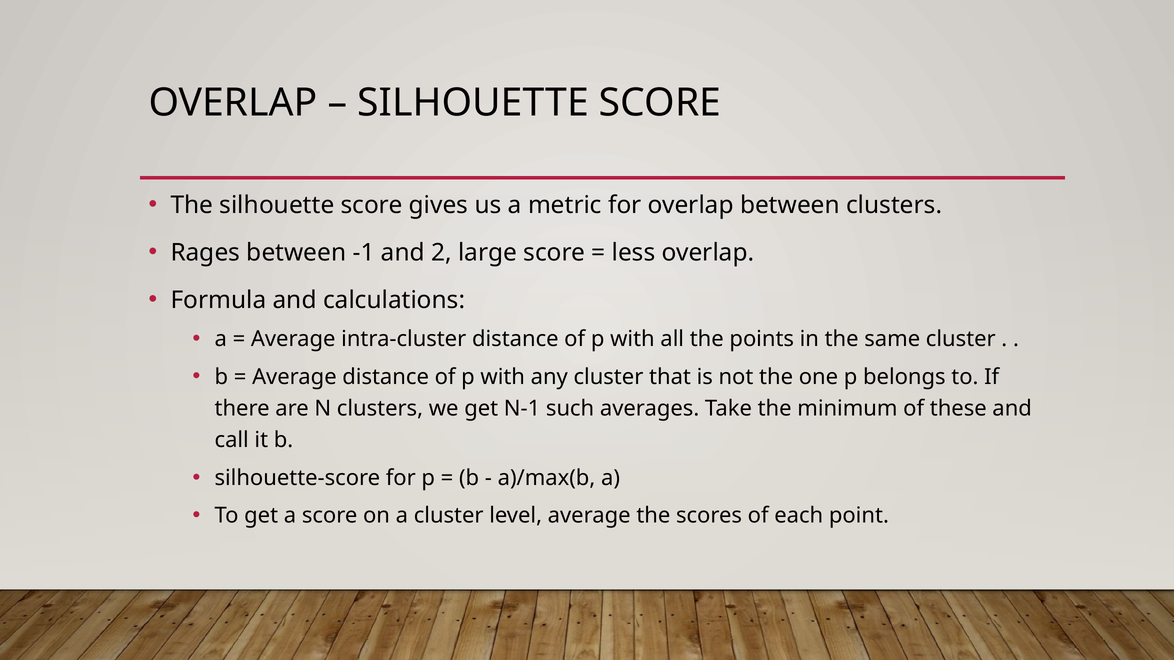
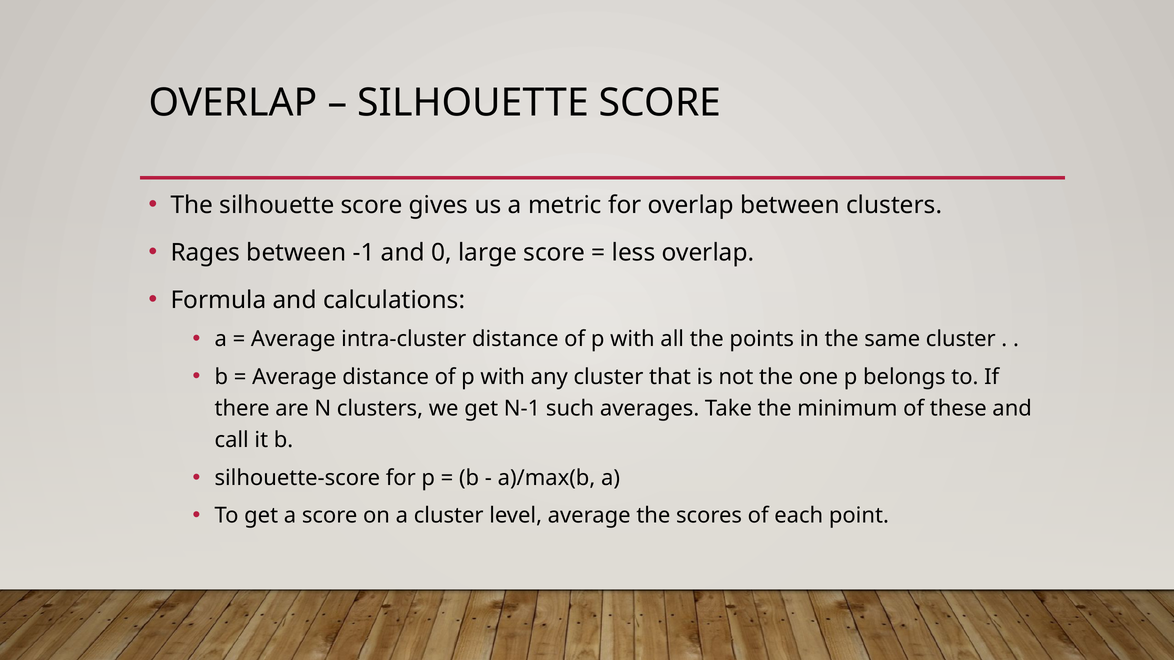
2: 2 -> 0 (442, 253)
